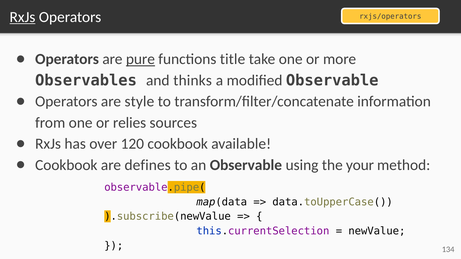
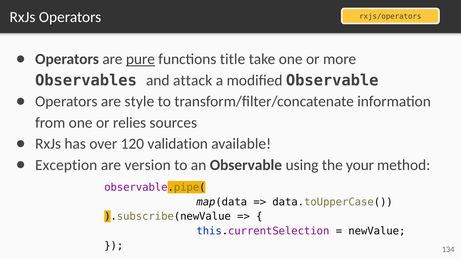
RxJs underline: present -> none (22, 17)
thinks: thinks -> attack (193, 80)
120 cookbook: cookbook -> validation (178, 144)
Cookbook: Cookbook -> Exception (66, 165)
defines: defines -> version (148, 165)
